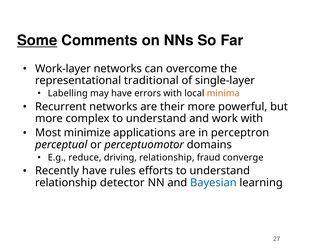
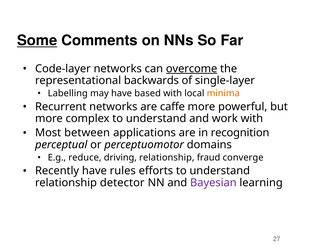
Work-layer: Work-layer -> Code-layer (63, 69)
overcome underline: none -> present (192, 69)
traditional: traditional -> backwards (151, 81)
errors: errors -> based (148, 93)
their: their -> caffe (172, 107)
minimize: minimize -> between (87, 133)
perceptron: perceptron -> recognition (240, 133)
Bayesian colour: blue -> purple (213, 183)
